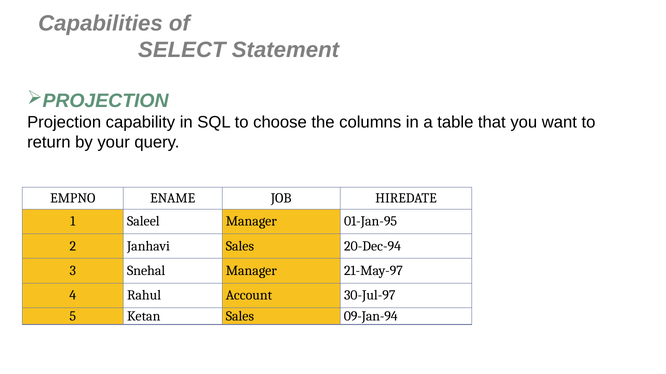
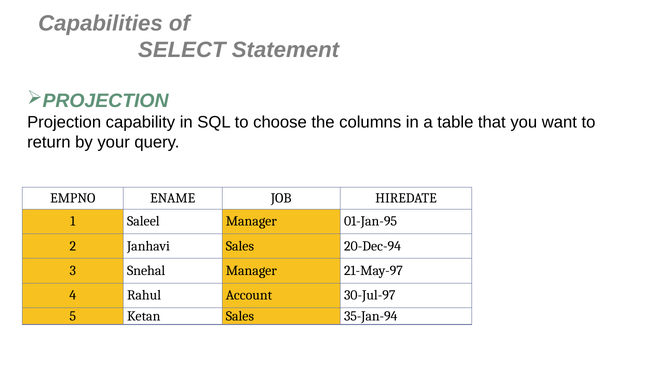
09-Jan-94: 09-Jan-94 -> 35-Jan-94 (371, 317)
